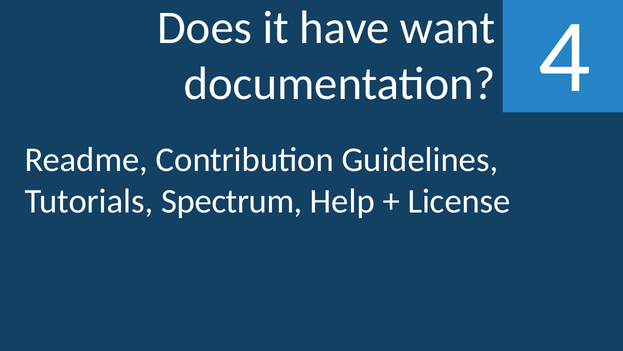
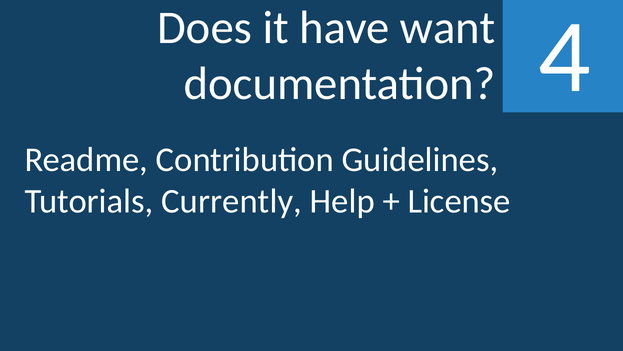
Spectrum: Spectrum -> Currently (232, 201)
